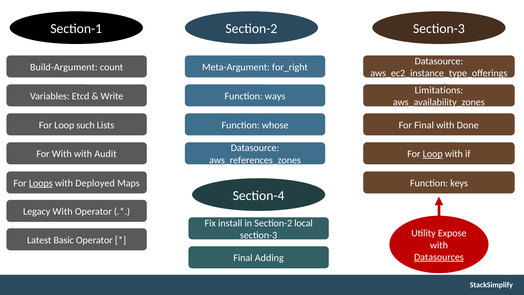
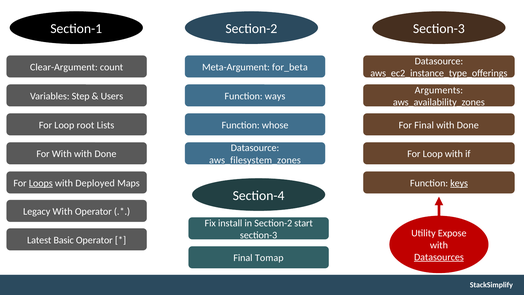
Build-Argument: Build-Argument -> Clear-Argument (64, 67)
for_right: for_right -> for_beta (290, 67)
Limitations: Limitations -> Arguments (439, 90)
Etcd: Etcd -> Step (81, 96)
Write: Write -> Users (112, 96)
such: such -> root (85, 125)
Audit: Audit -> Done (105, 154)
Loop underline: present -> none (433, 154)
aws_references_zones: aws_references_zones -> aws_filesystem_zones (255, 160)
keys underline: none -> present (459, 183)
local: local -> start (304, 223)
Adding: Adding -> Tomap (269, 258)
